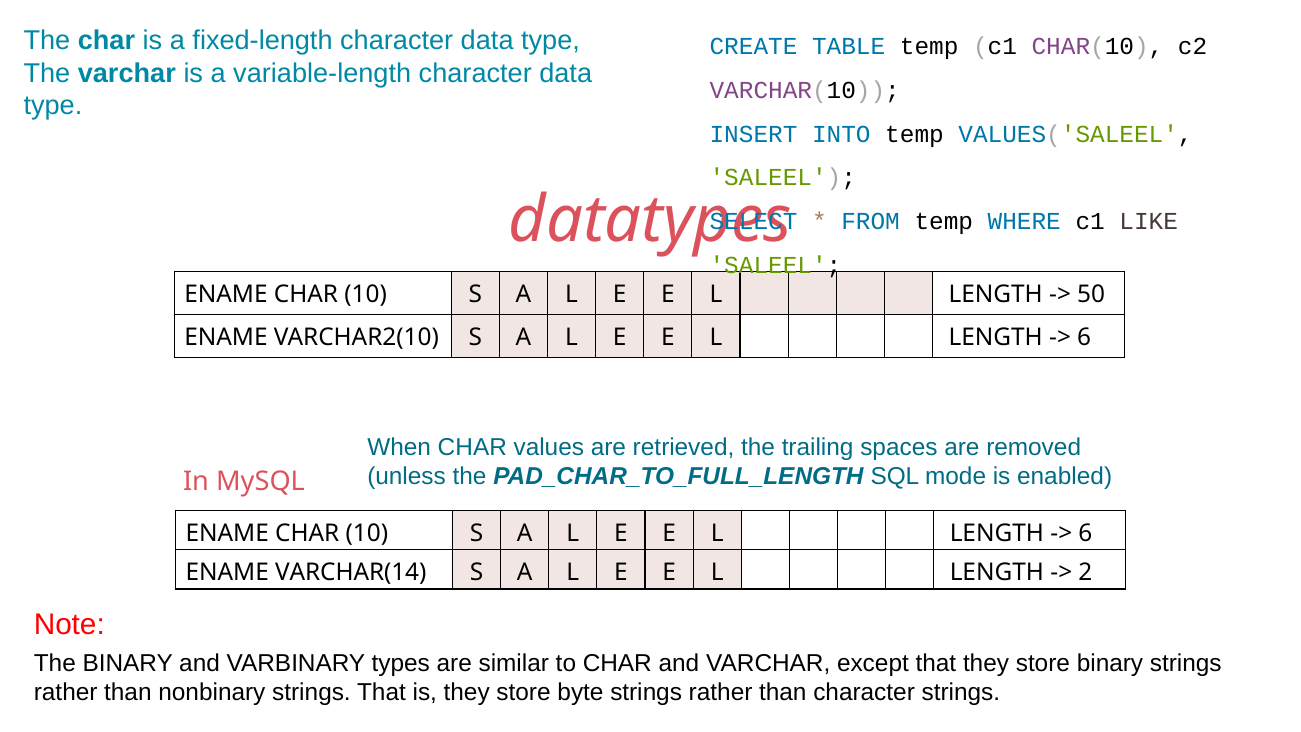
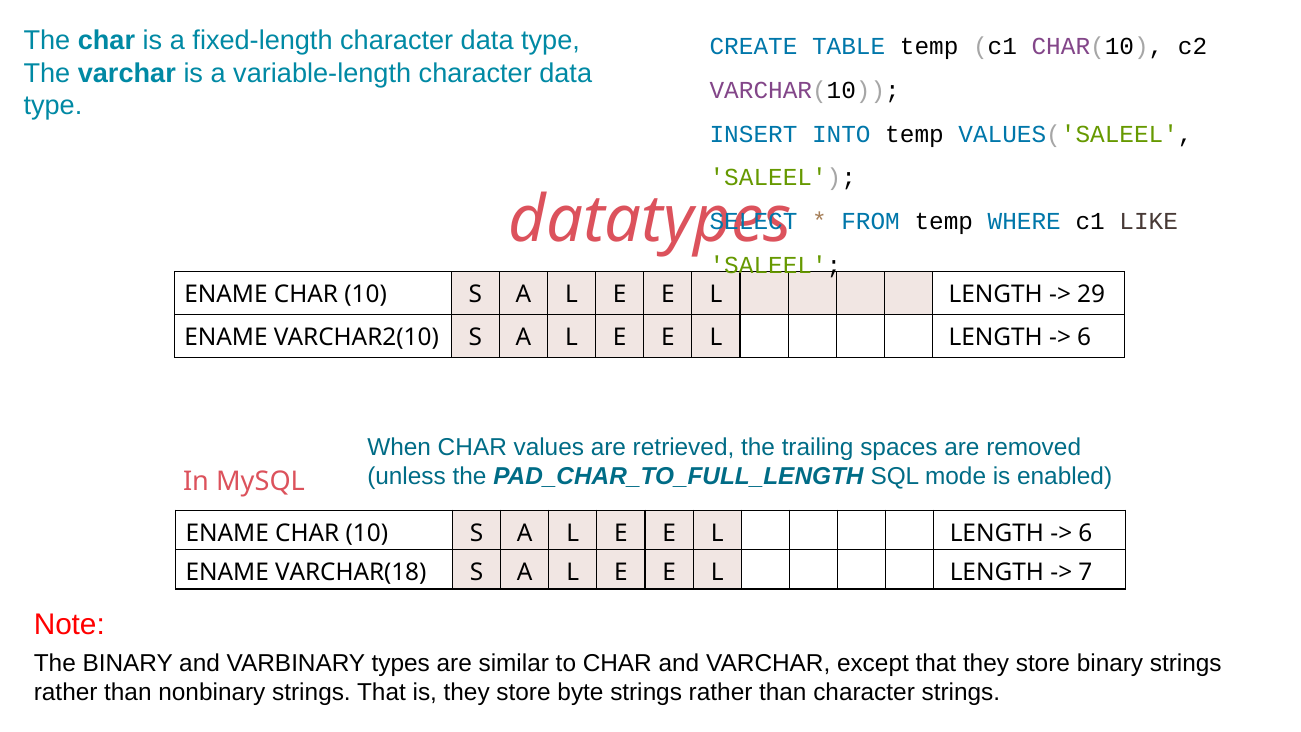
50: 50 -> 29 (1091, 294)
VARCHAR(14: VARCHAR(14 -> VARCHAR(18 (351, 573)
2: 2 -> 7 (1085, 573)
